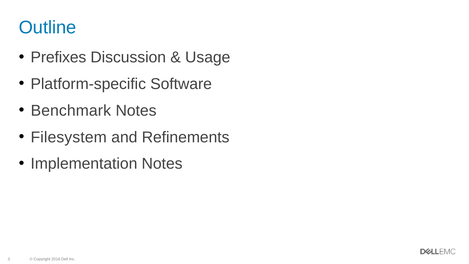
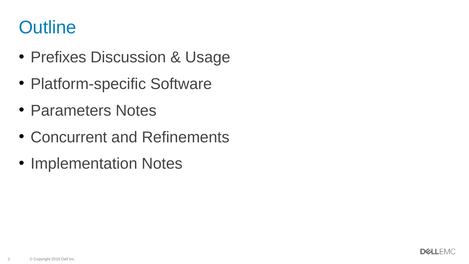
Benchmark: Benchmark -> Parameters (71, 111)
Filesystem: Filesystem -> Concurrent (69, 137)
